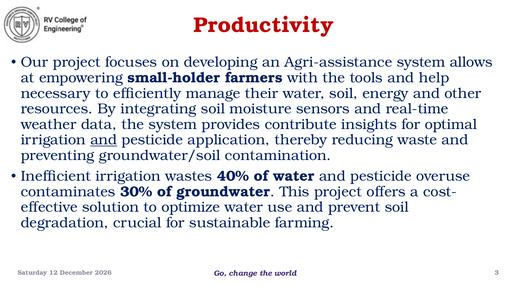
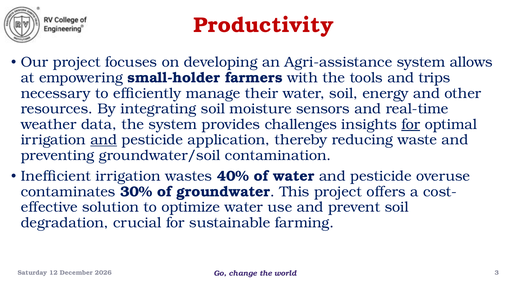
help: help -> trips (434, 78)
contribute: contribute -> challenges (301, 124)
for underline: none -> present (411, 124)
